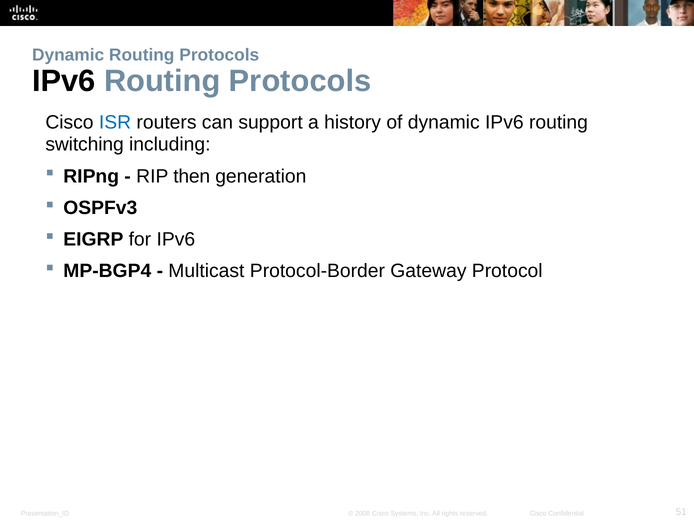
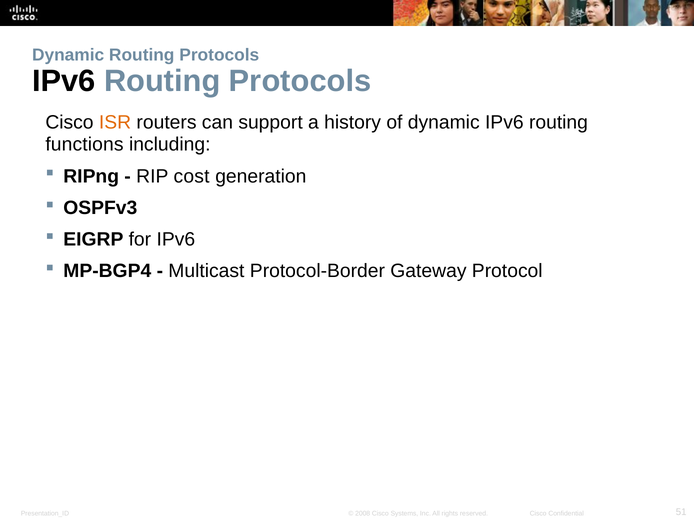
ISR colour: blue -> orange (115, 123)
switching: switching -> functions (84, 145)
then: then -> cost (192, 176)
